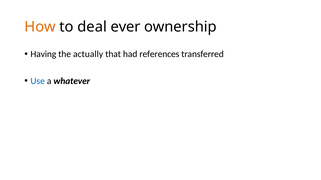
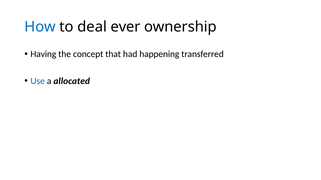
How colour: orange -> blue (40, 27)
actually: actually -> concept (88, 54)
references: references -> happening (159, 54)
whatever: whatever -> allocated (72, 81)
